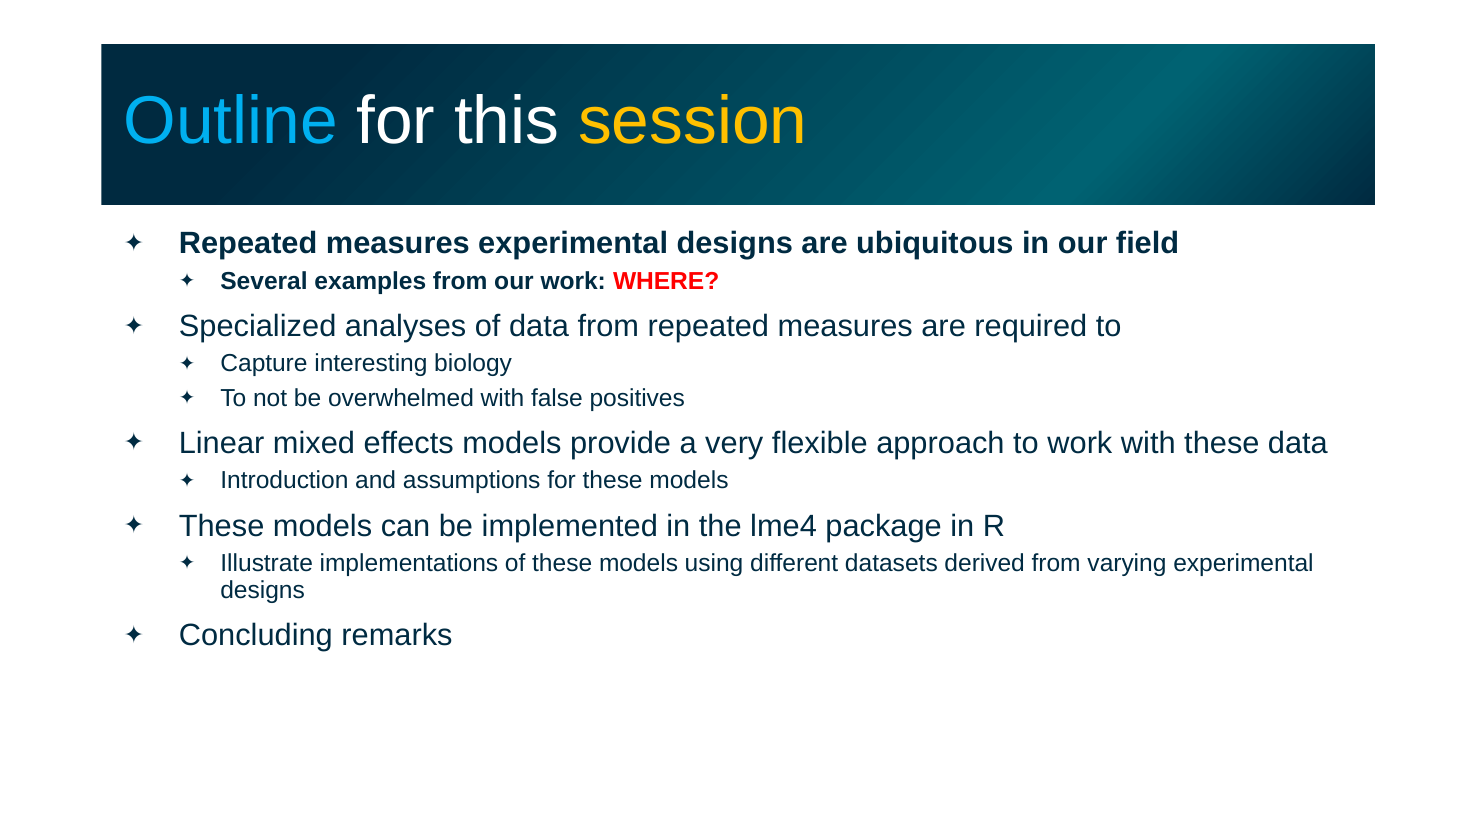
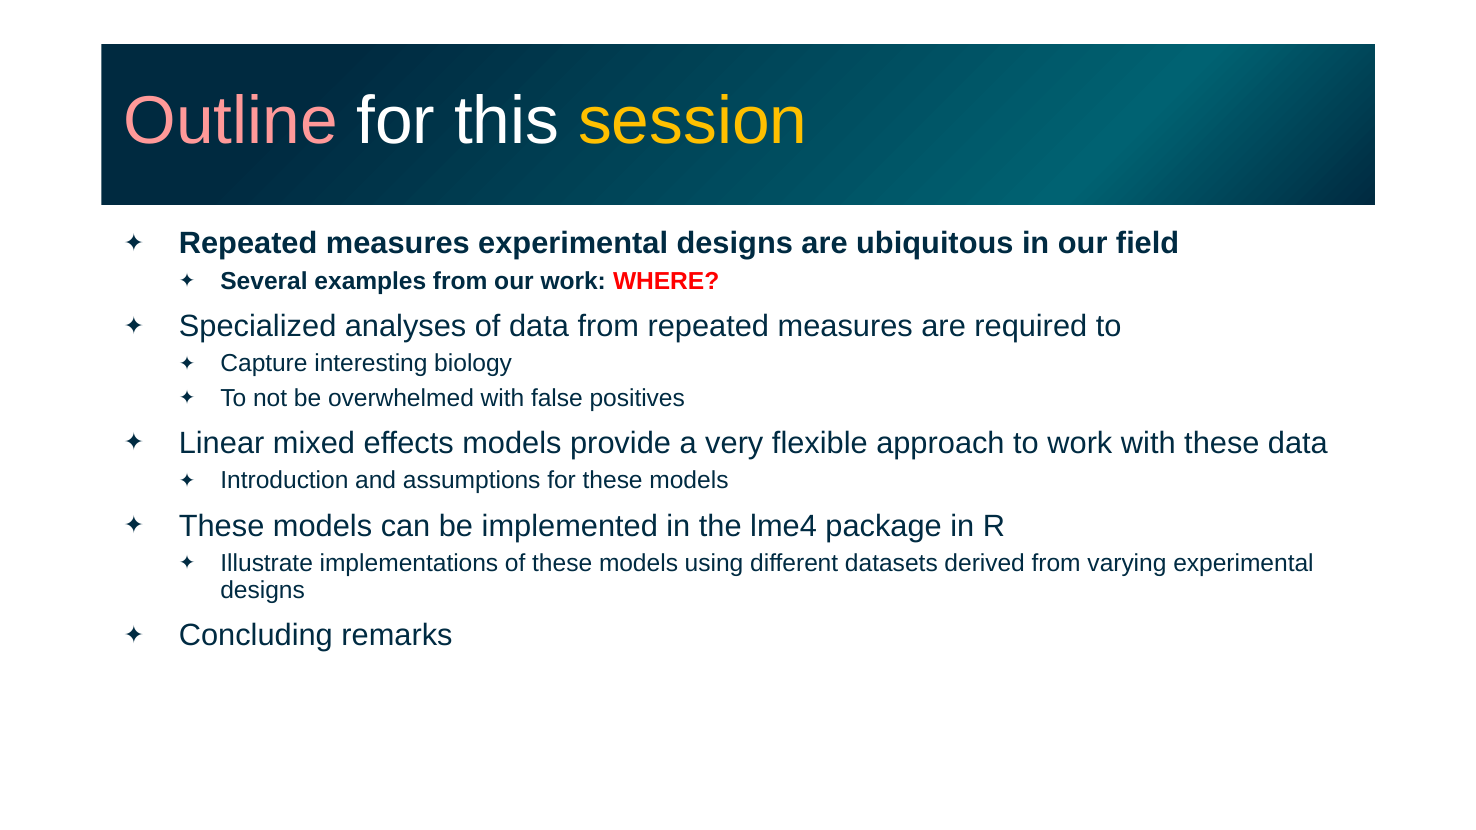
Outline colour: light blue -> pink (231, 121)
